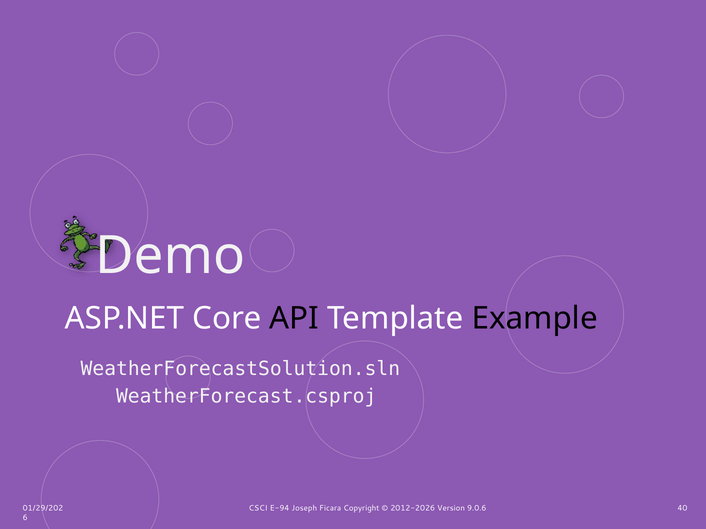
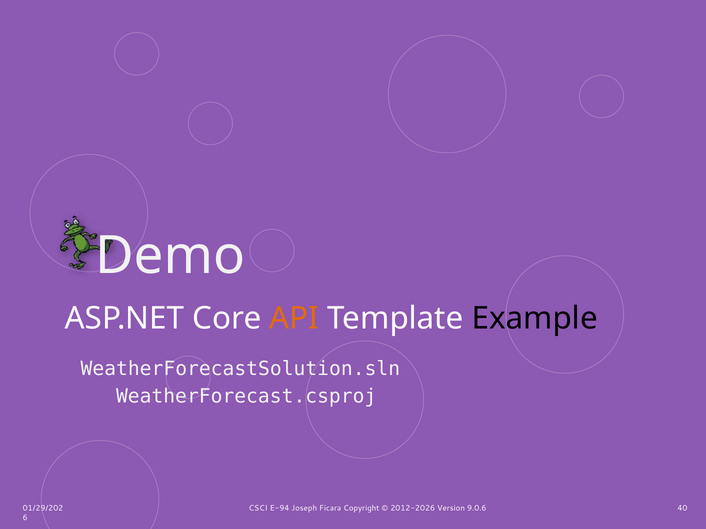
API colour: black -> orange (294, 319)
